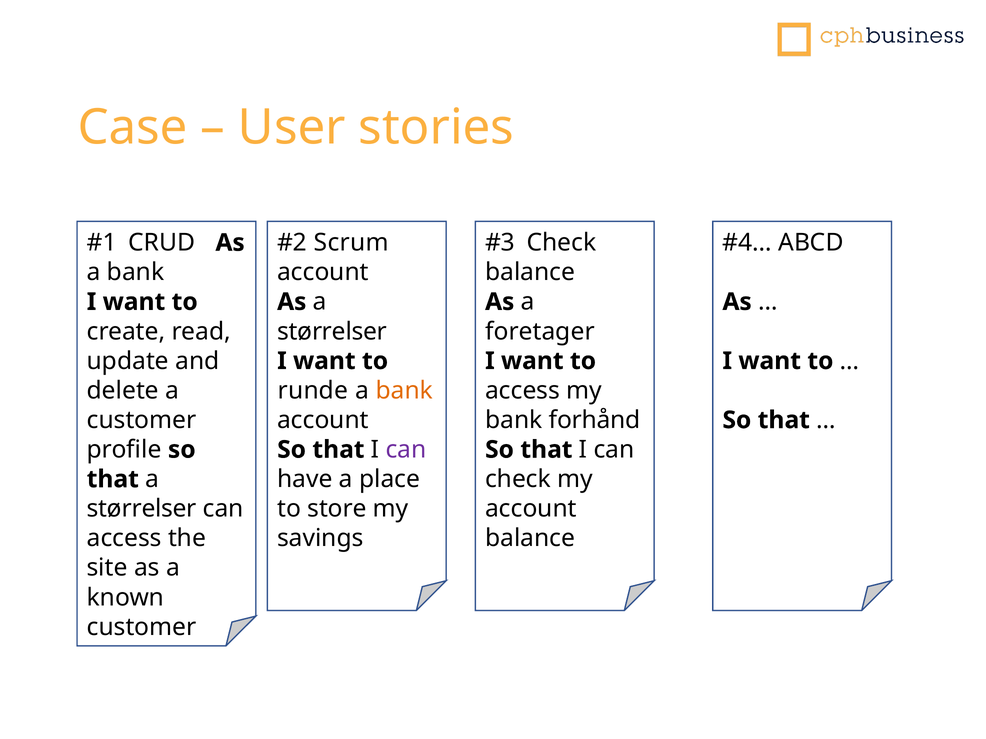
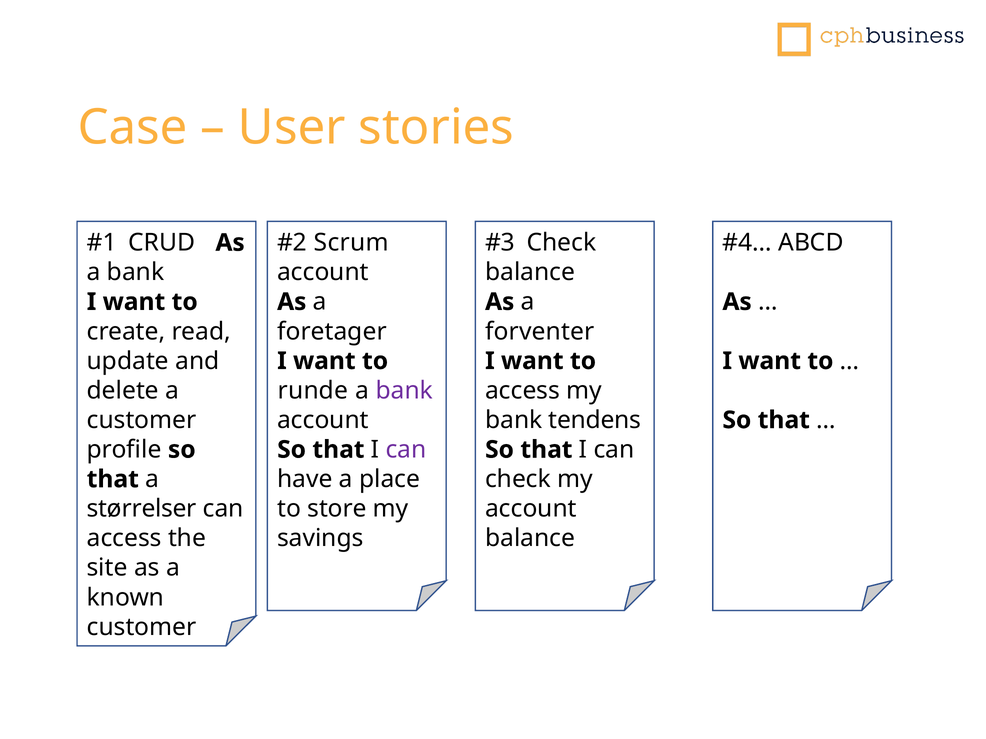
størrelser: størrelser -> foretager (332, 332)
foretager: foretager -> forventer (540, 332)
bank colour: orange -> purple (404, 391)
forhånd: forhånd -> tendens (595, 420)
